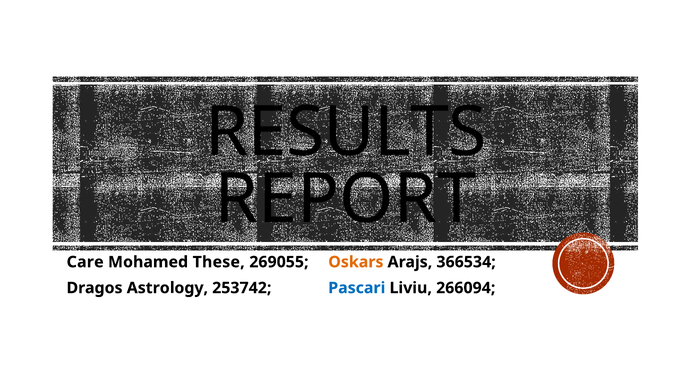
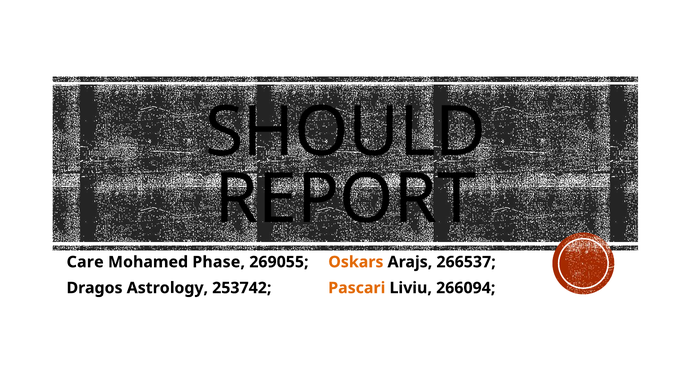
RESULTS: RESULTS -> SHOULD (346, 132)
These: These -> Phase (219, 262)
366534: 366534 -> 266537 (466, 262)
Pascari colour: blue -> orange (357, 288)
